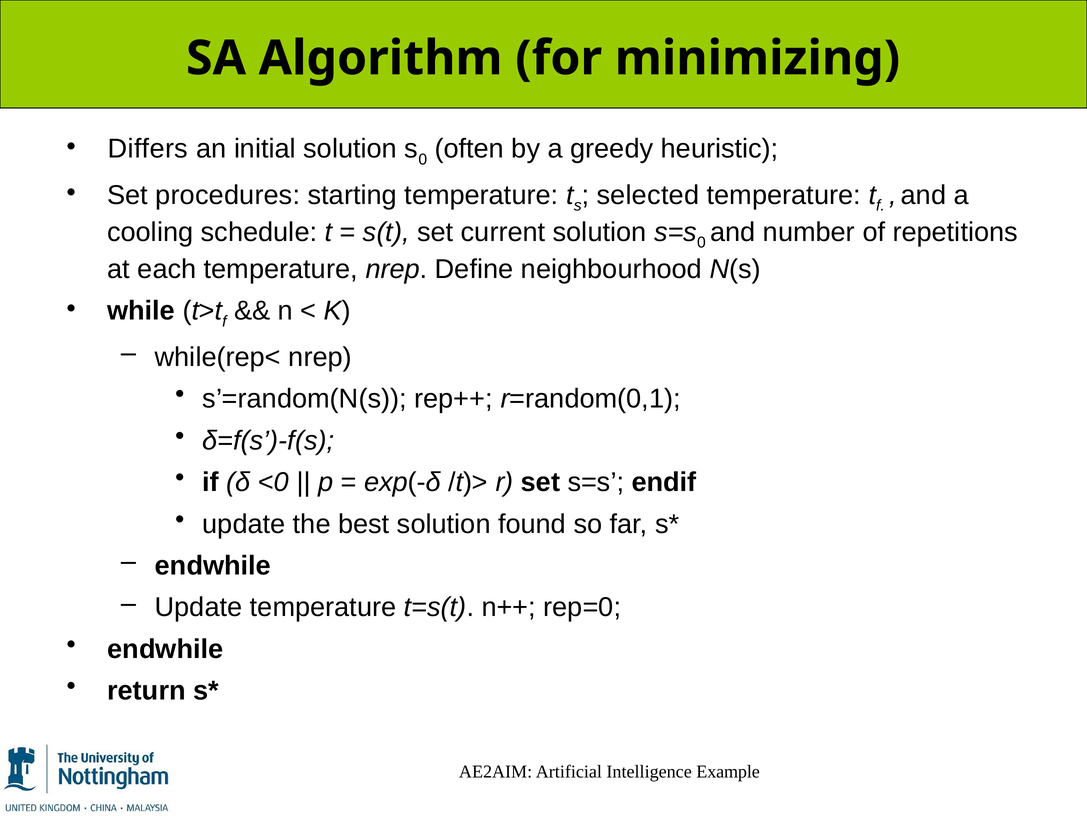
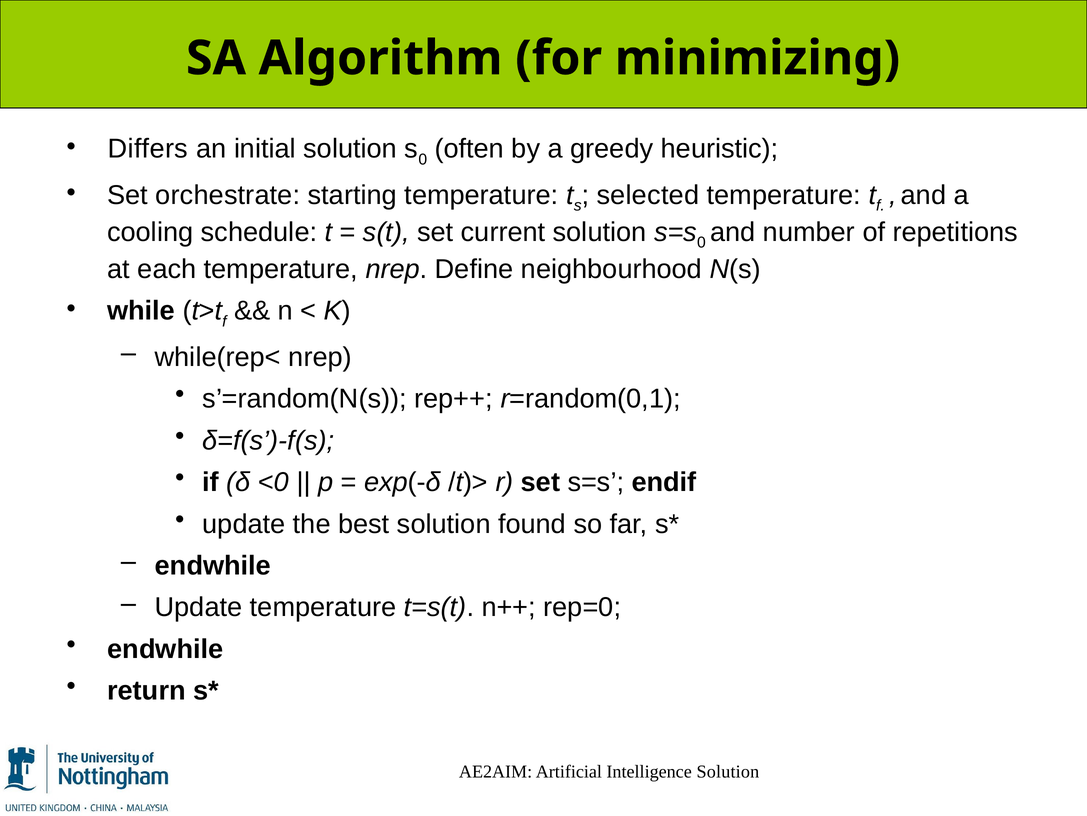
procedures: procedures -> orchestrate (228, 195)
Intelligence Example: Example -> Solution (728, 771)
